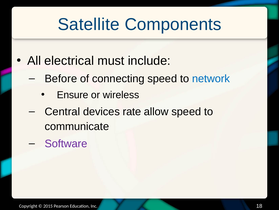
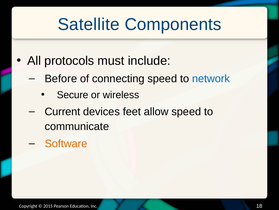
electrical: electrical -> protocols (69, 61)
Ensure: Ensure -> Secure (73, 95)
Central: Central -> Current (62, 111)
rate: rate -> feet (132, 111)
Software colour: purple -> orange (66, 143)
